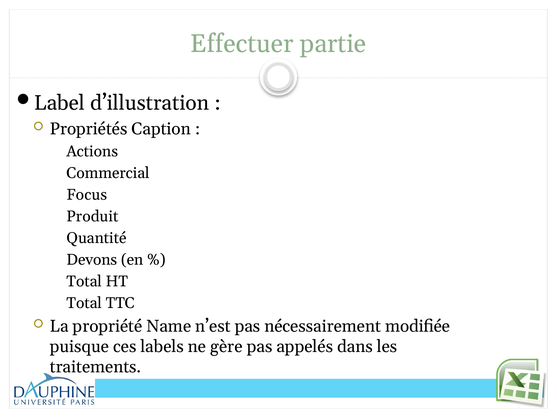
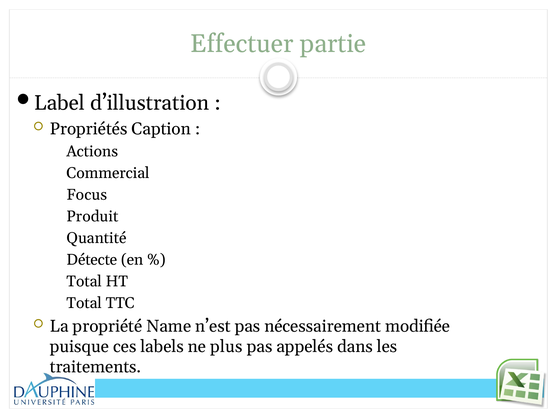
Devons: Devons -> Détecte (92, 260)
gère: gère -> plus (226, 346)
